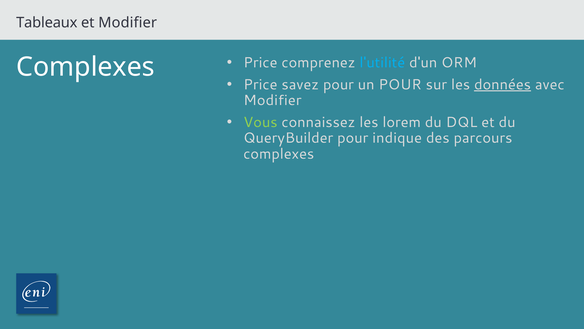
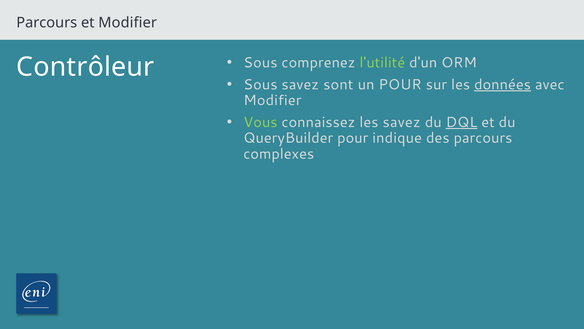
Tableaux: Tableaux -> Parcours (47, 23)
Complexes: Complexes -> Contrôleur (85, 67)
Price: Price -> Sous (260, 63)
l'utilité colour: light blue -> light green (382, 63)
Price: Price -> Sous (260, 84)
savez pour: pour -> sont (338, 84)
les lorem: lorem -> savez (402, 122)
DQL underline: none -> present (462, 122)
